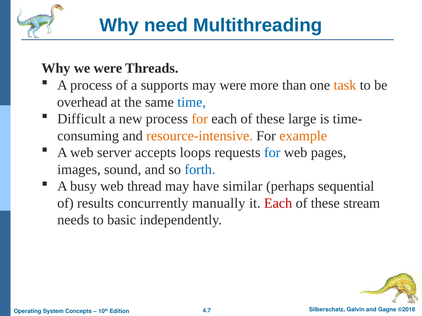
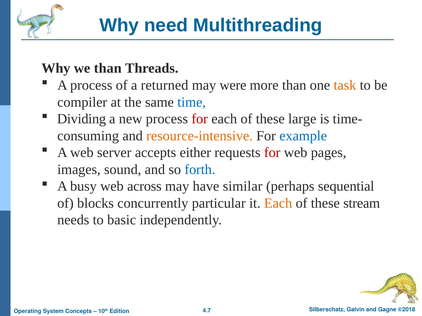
we were: were -> than (108, 68)
supports: supports -> returned (165, 85)
overhead: overhead -> compiler (82, 102)
Difficult: Difficult -> Dividing (82, 119)
for colour: orange -> red (200, 119)
example colour: orange -> blue (303, 136)
loops: loops -> either (195, 153)
for colour: blue -> red (272, 153)
thread: thread -> across (144, 187)
results: results -> blocks (96, 203)
manually: manually -> particular (219, 203)
Each colour: red -> orange (278, 203)
